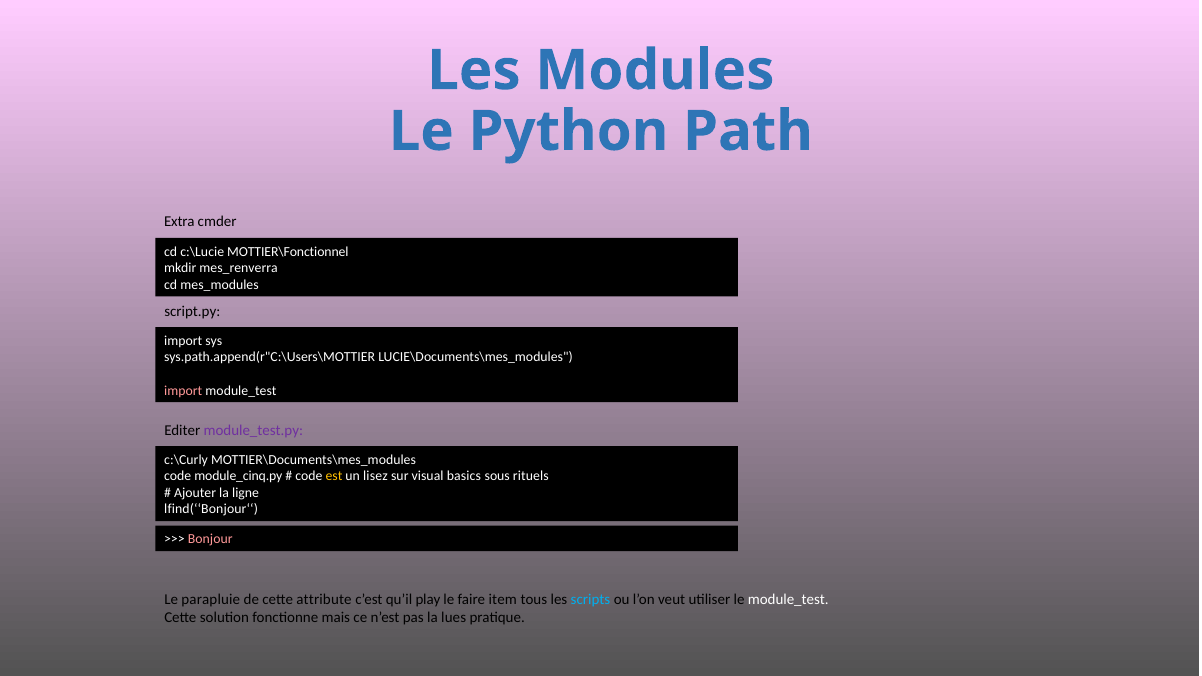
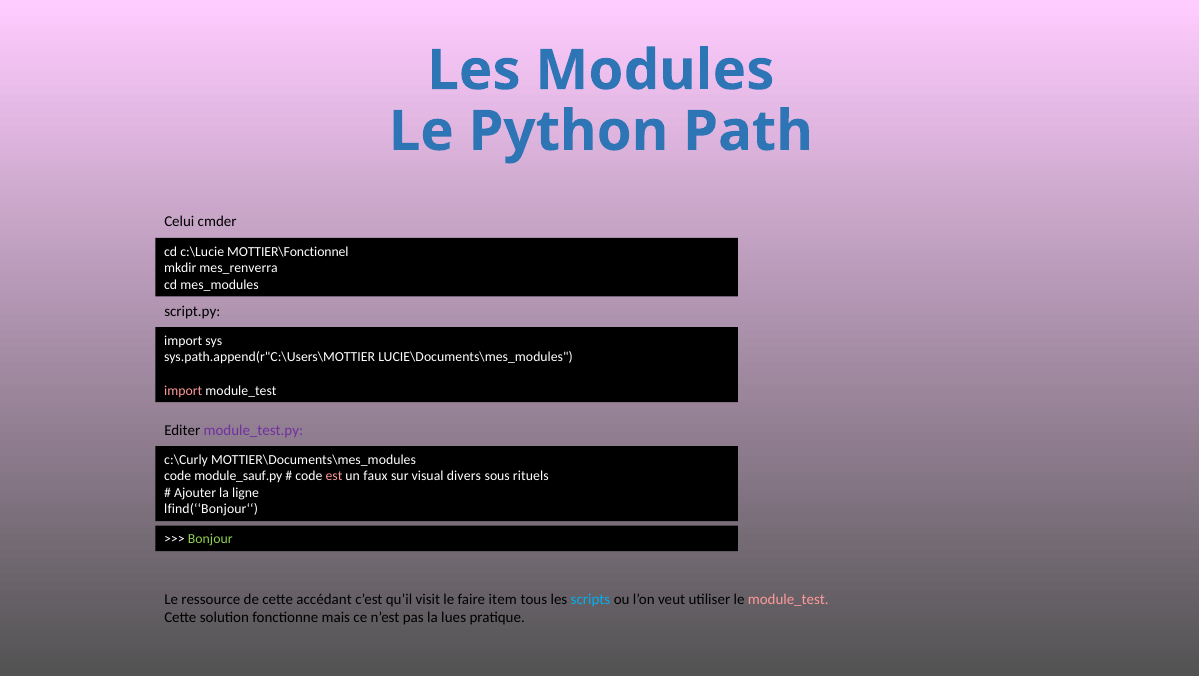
Extra: Extra -> Celui (179, 221)
module_cinq.py: module_cinq.py -> module_sauf.py (238, 476)
est colour: yellow -> pink (334, 476)
lisez: lisez -> faux (375, 476)
basics: basics -> divers (464, 476)
Bonjour colour: pink -> light green (210, 539)
parapluie: parapluie -> ressource (211, 600)
attribute: attribute -> accédant (324, 600)
play: play -> visit (428, 600)
module_test colour: white -> pink (788, 600)
